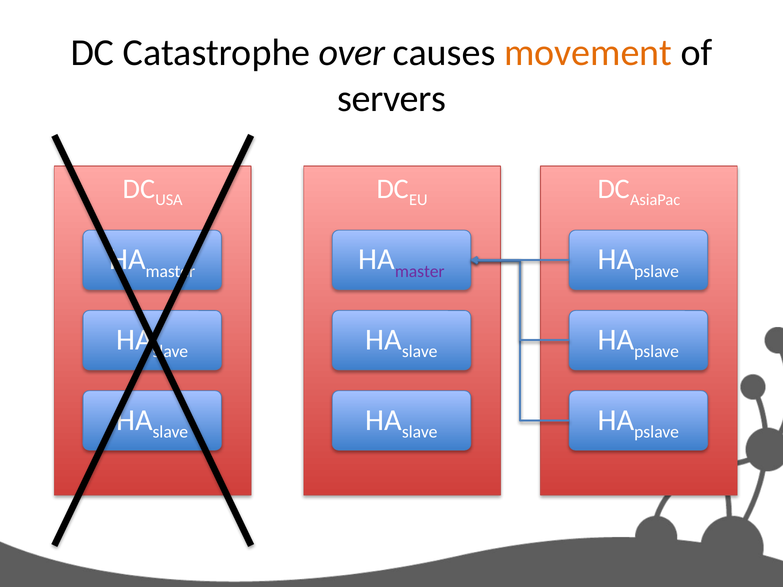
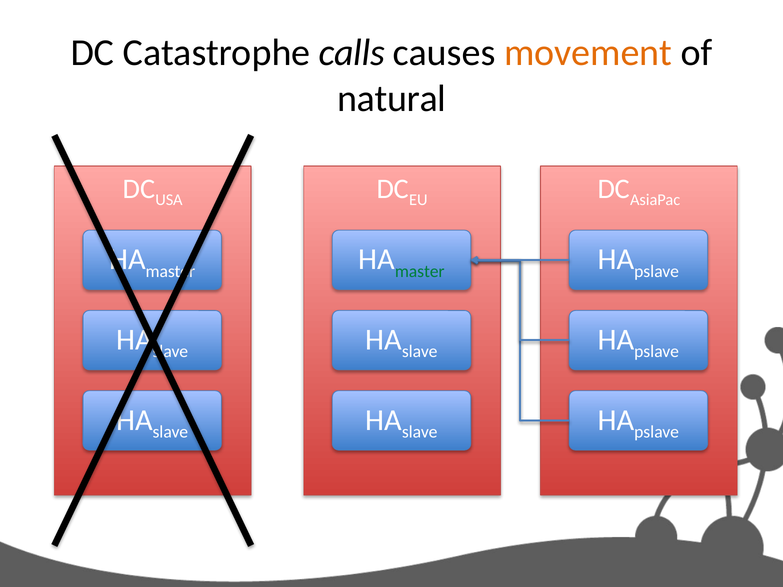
over: over -> calls (352, 53)
servers: servers -> natural (392, 99)
master colour: purple -> green (420, 271)
